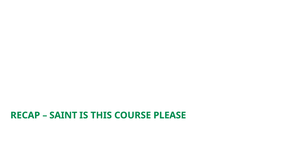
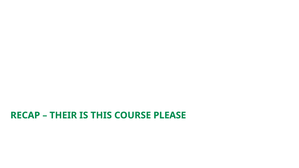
SAINT: SAINT -> THEIR (63, 115)
